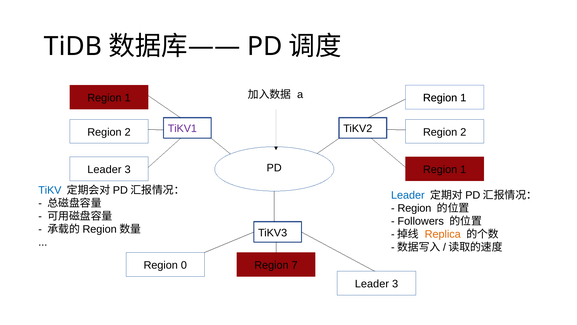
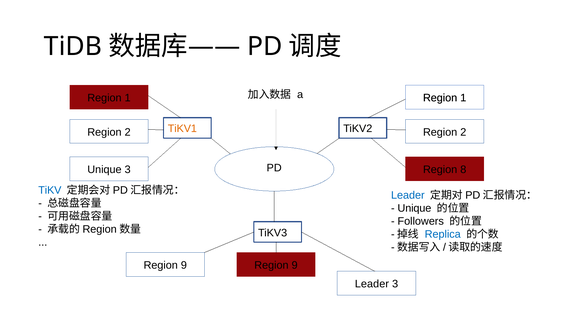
TiKV1 colour: purple -> orange (182, 129)
Leader: Leader -> Unique (104, 169)
1: 1 -> 8 (463, 169)
Region: Region -> Unique (414, 208)
Replica colour: orange -> blue (443, 234)
0: 0 -> 9 (184, 265)
7: 7 -> 9 (295, 265)
